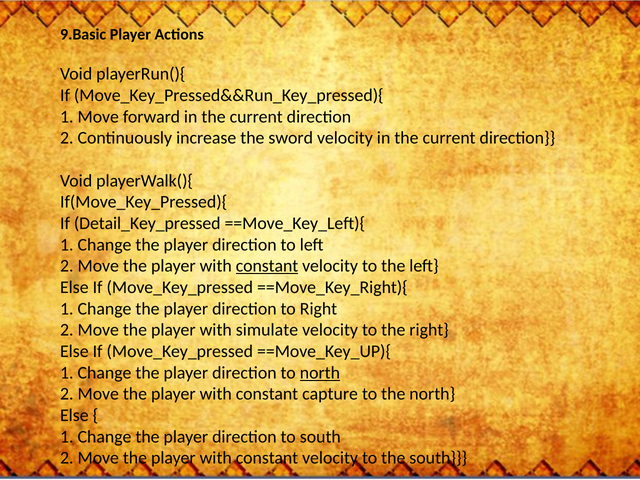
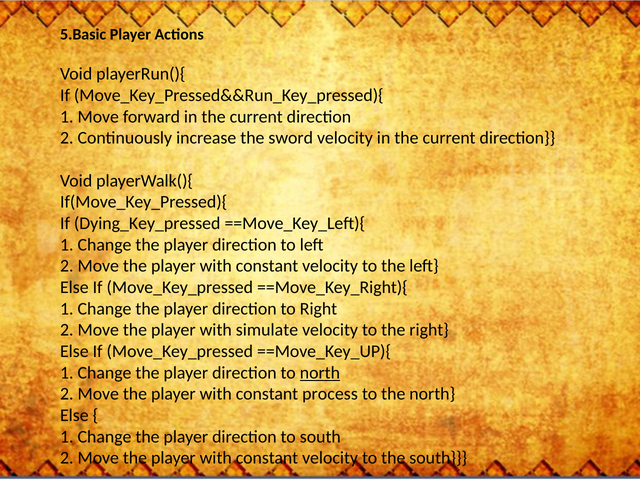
9.Basic: 9.Basic -> 5.Basic (83, 34)
Detail_Key_pressed: Detail_Key_pressed -> Dying_Key_pressed (147, 223)
constant underline: present -> none (267, 266)
capture: capture -> process (330, 394)
